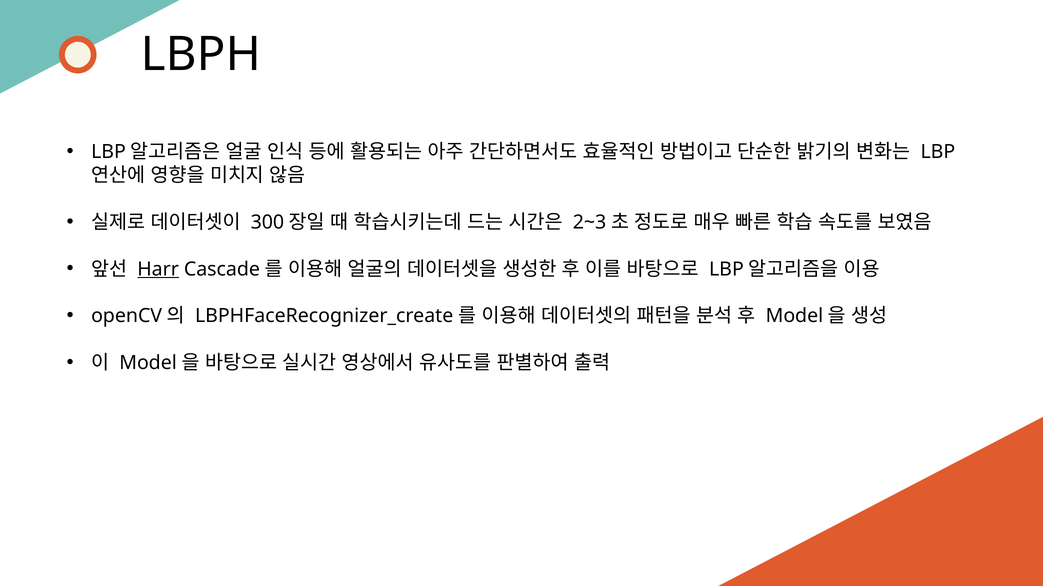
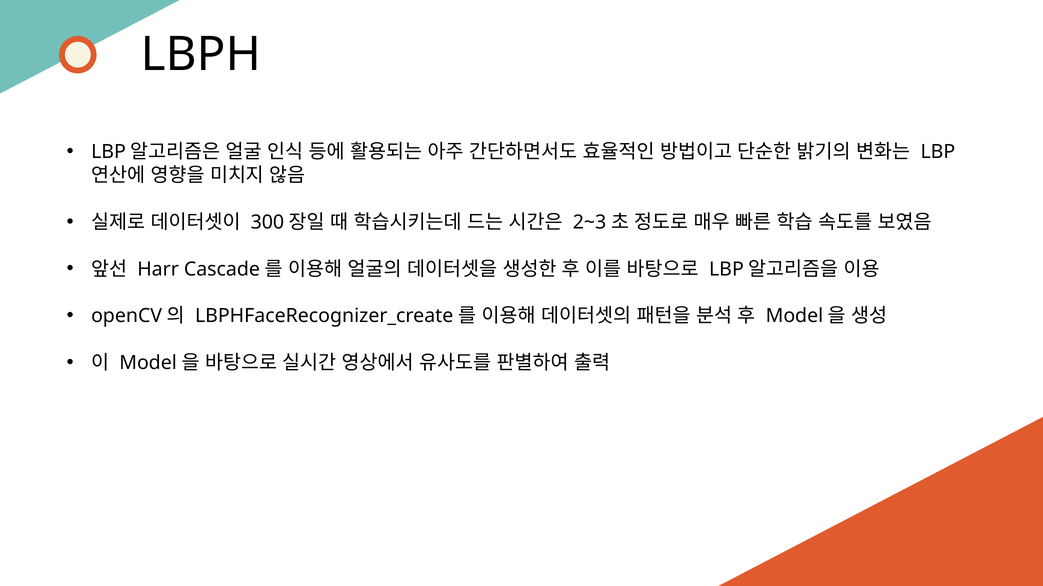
Harr underline: present -> none (158, 269)
